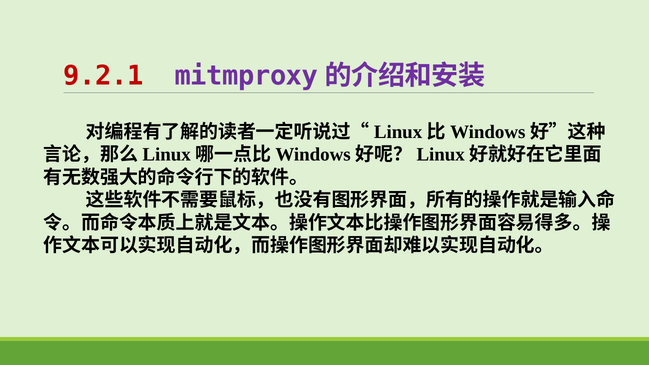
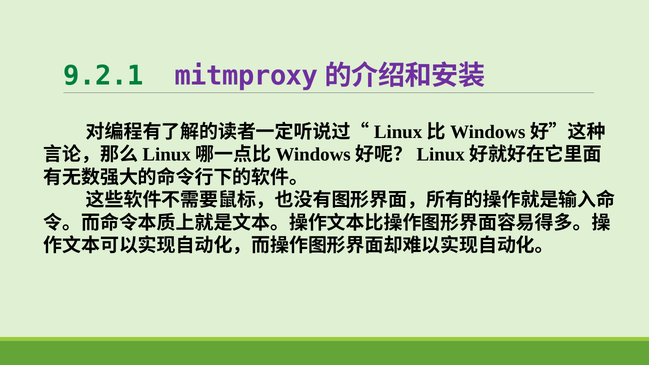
9.2.1 colour: red -> green (103, 76)
